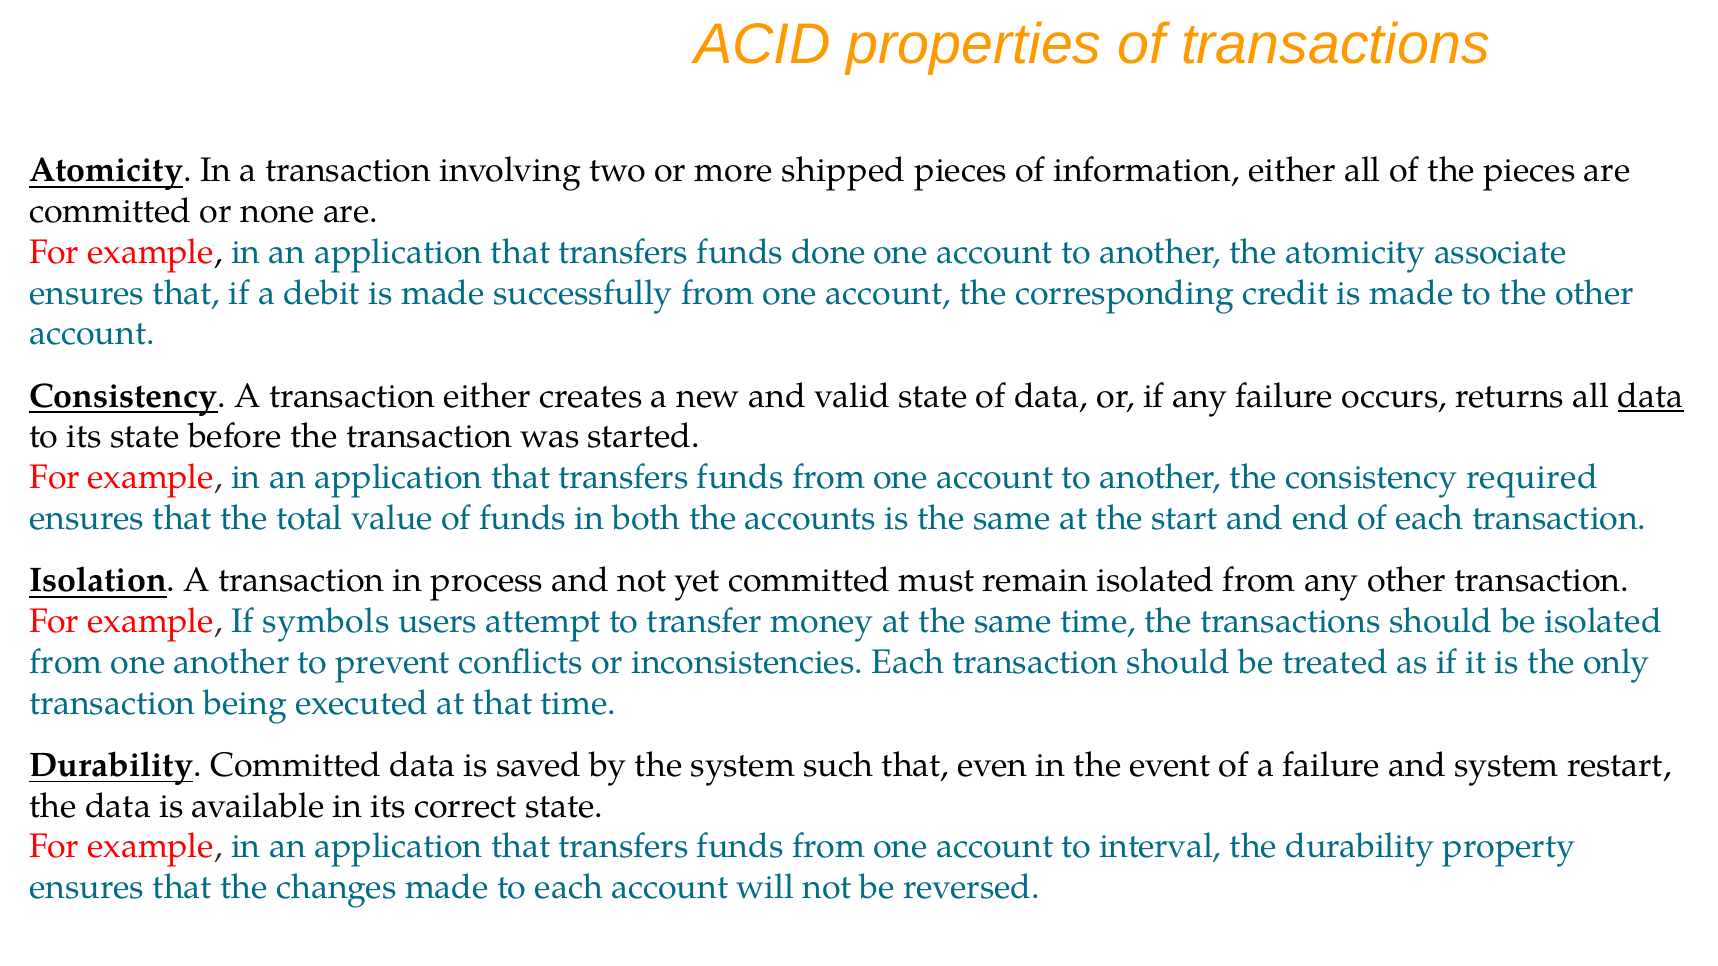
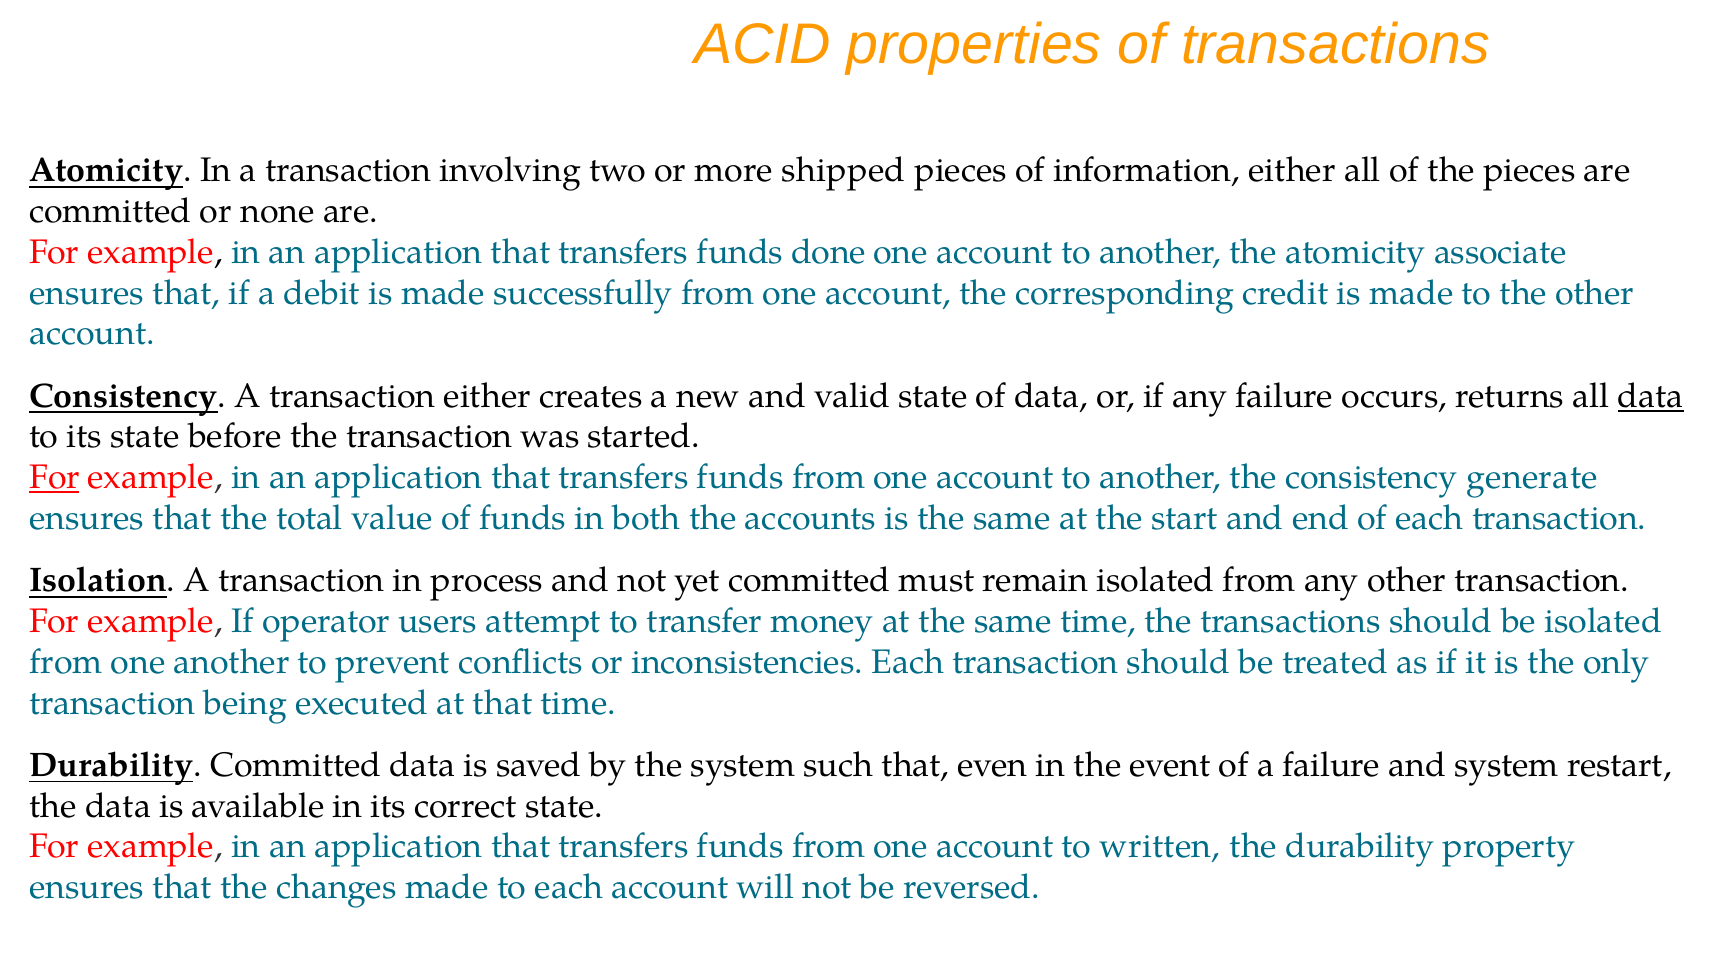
For underline: none -> present (55, 478)
required: required -> generate (1532, 478)
symbols: symbols -> operator (326, 622)
interval: interval -> written (1160, 847)
